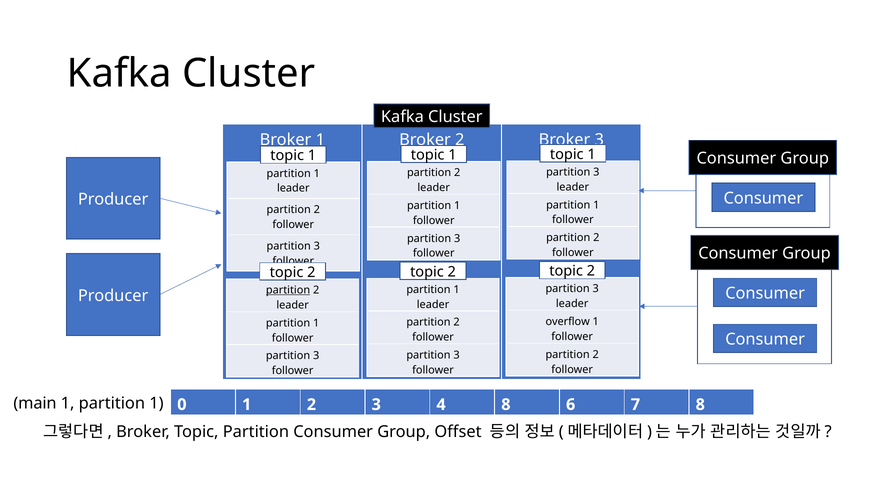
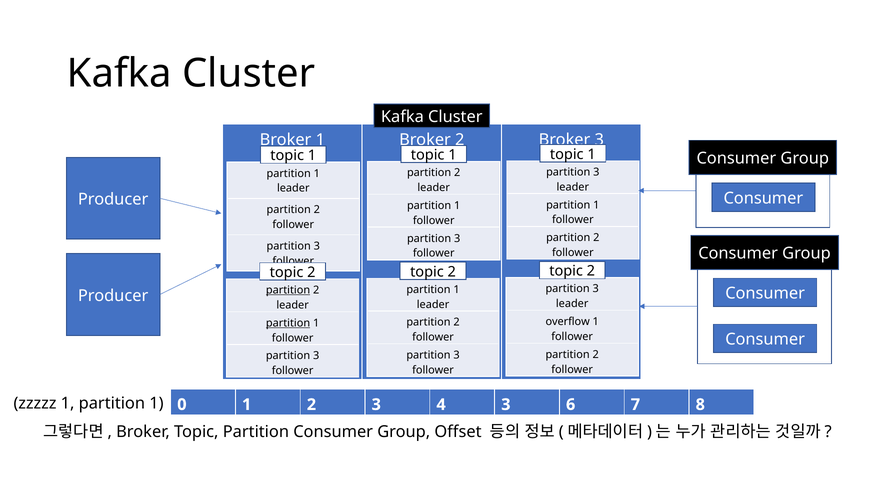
partition underline: none -> present (288, 323)
main: main -> zzzzz (35, 403)
4 8: 8 -> 3 (506, 405)
